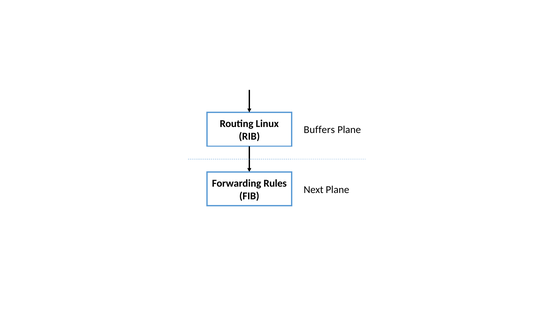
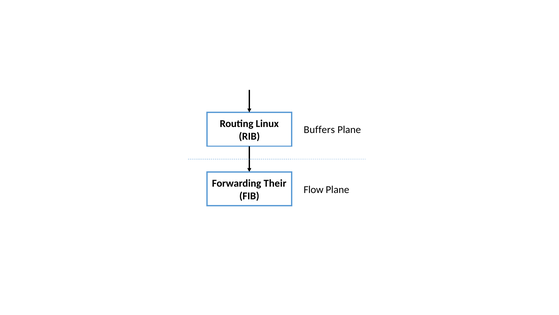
Rules: Rules -> Their (275, 183)
Next: Next -> Flow (314, 189)
